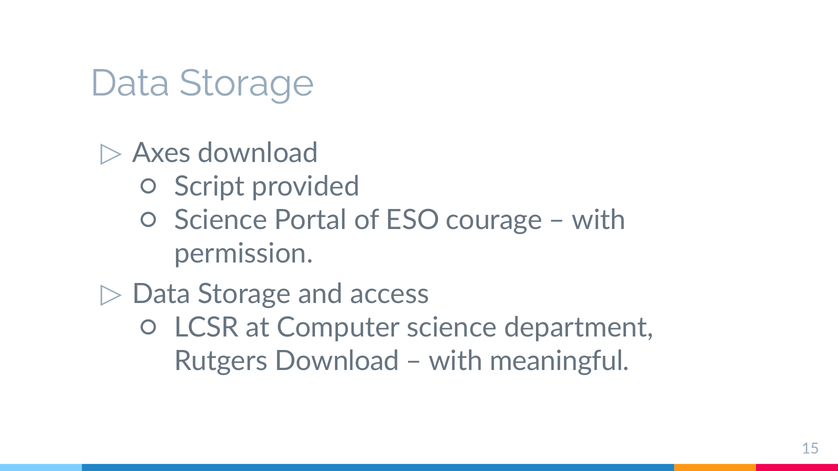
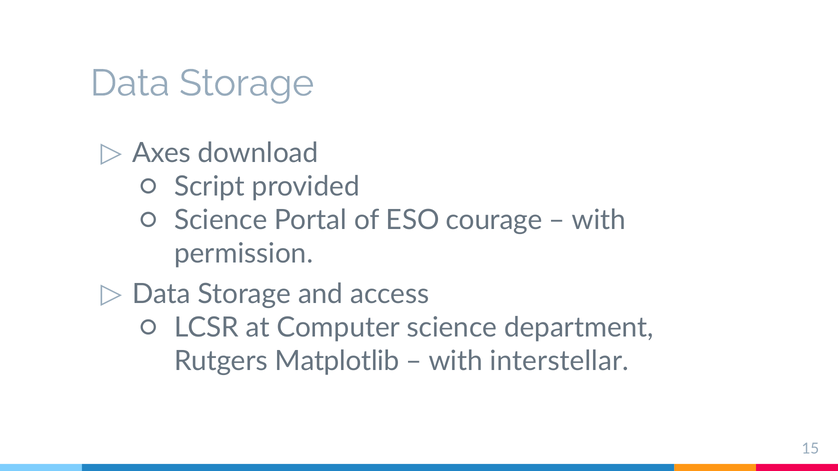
Rutgers Download: Download -> Matplotlib (337, 361)
meaningful: meaningful -> interstellar (559, 361)
